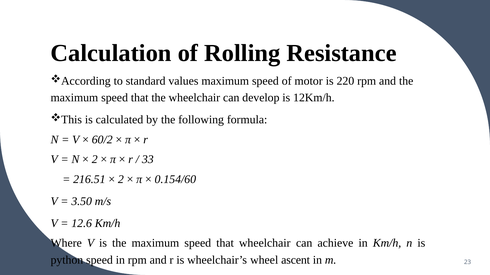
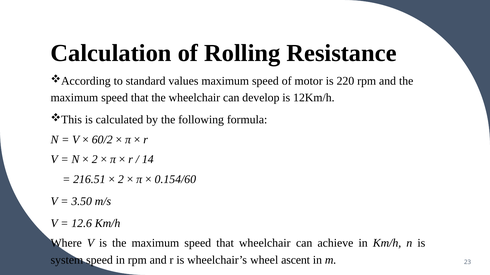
33: 33 -> 14 (148, 160)
python: python -> system (67, 261)
